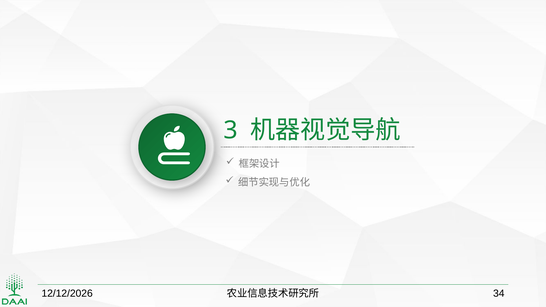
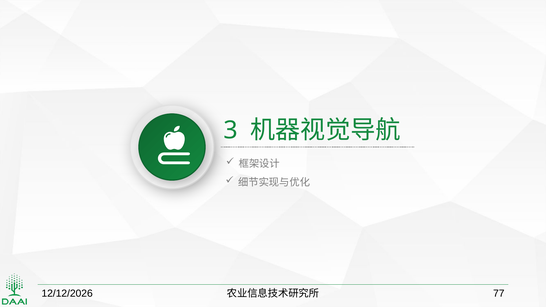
34: 34 -> 77 (499, 294)
